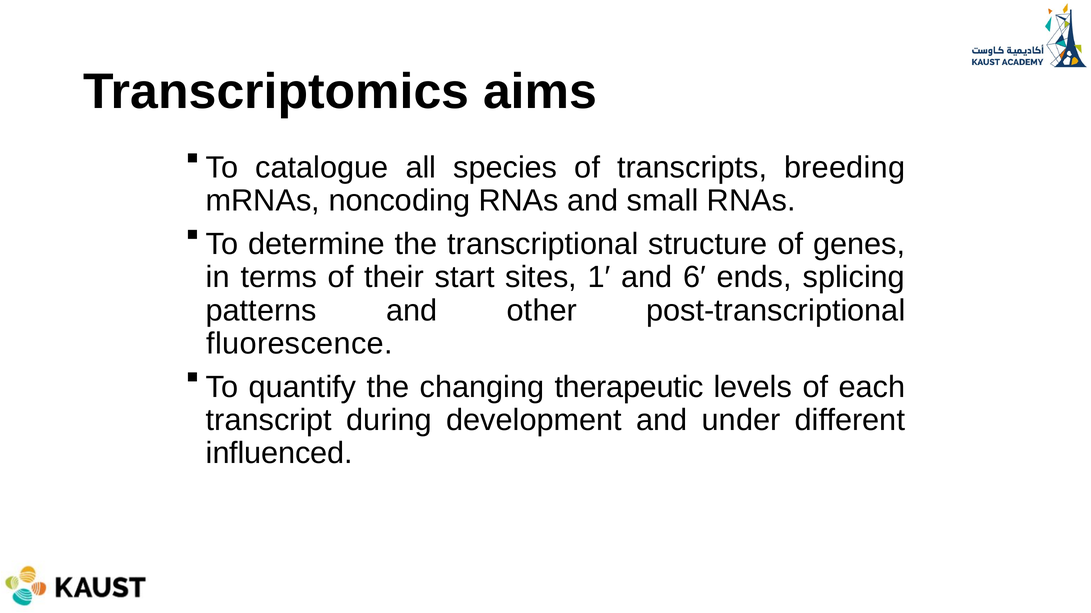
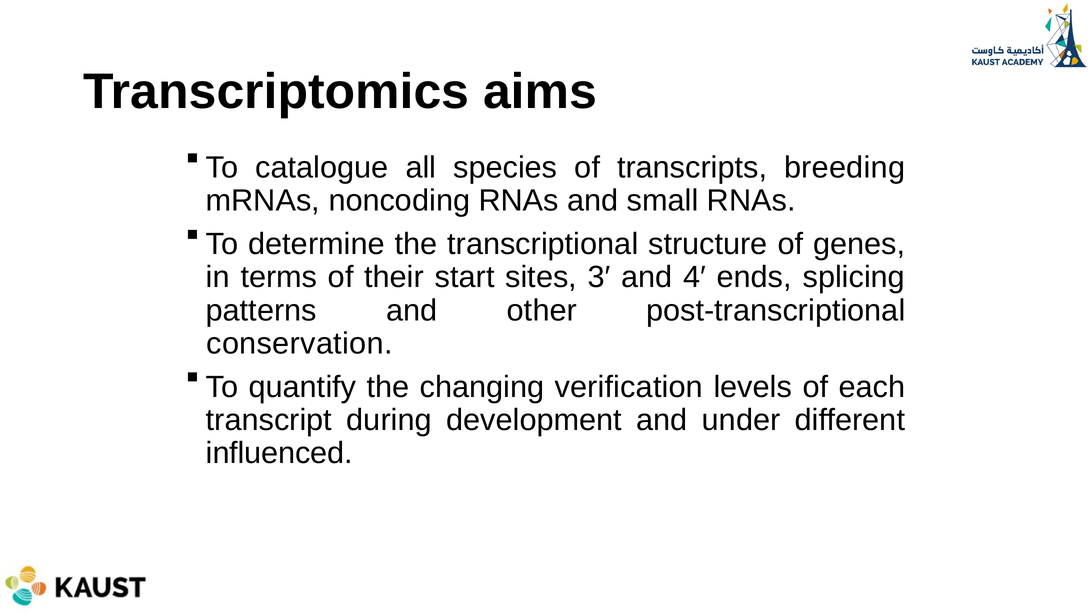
1′: 1′ -> 3′ (599, 278)
6′: 6′ -> 4′ (695, 278)
fluorescence: fluorescence -> conservation (299, 344)
therapeutic: therapeutic -> verification (629, 387)
